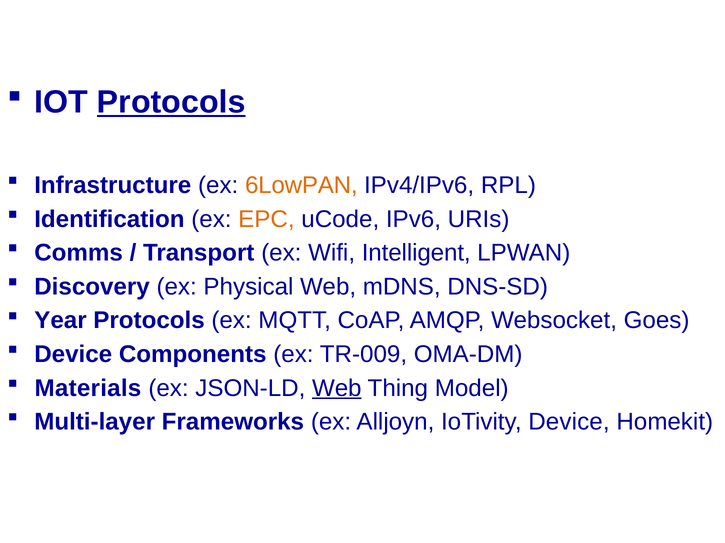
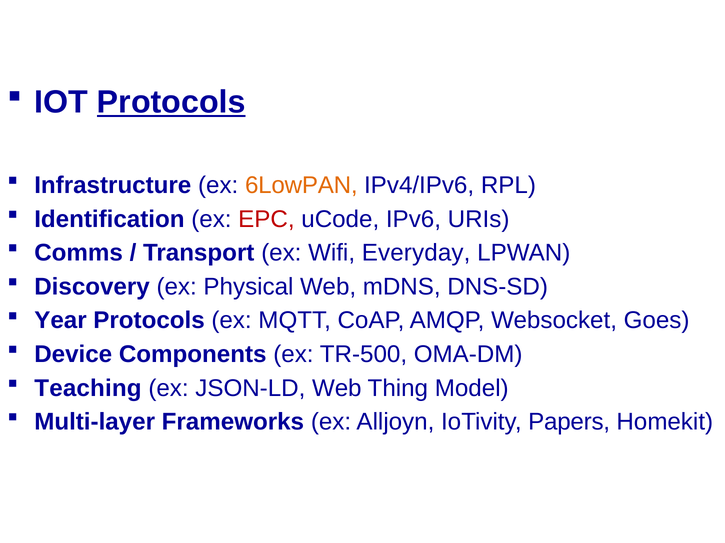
EPC colour: orange -> red (266, 219)
Intelligent: Intelligent -> Everyday (416, 253)
TR-009: TR-009 -> TR-500 (363, 355)
Materials: Materials -> Teaching (88, 389)
Web underline: present -> none (337, 389)
IoTivity Device: Device -> Papers (569, 422)
